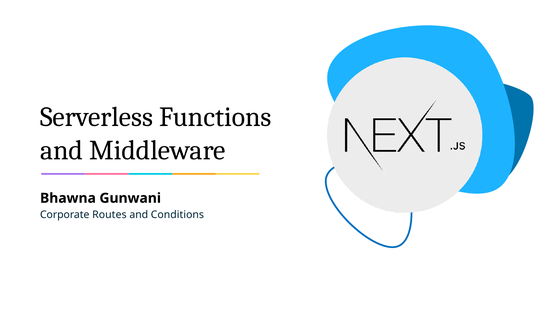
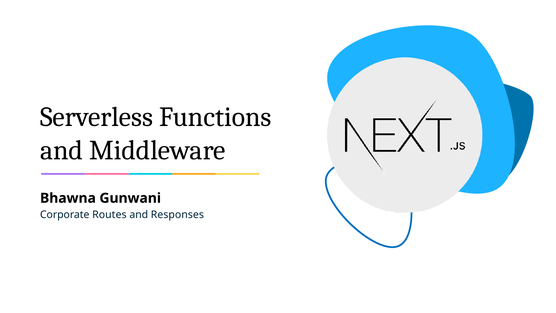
Conditions: Conditions -> Responses (177, 215)
